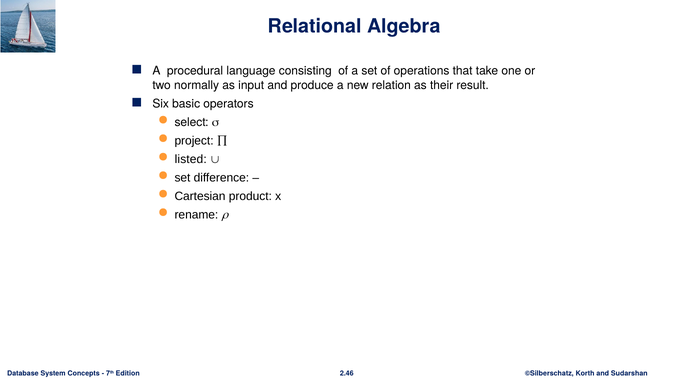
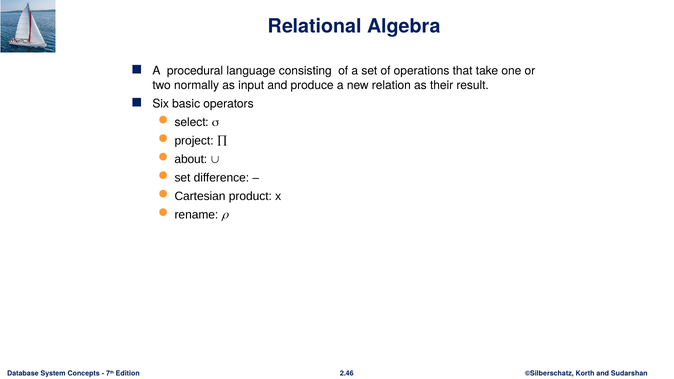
listed: listed -> about (191, 159)
